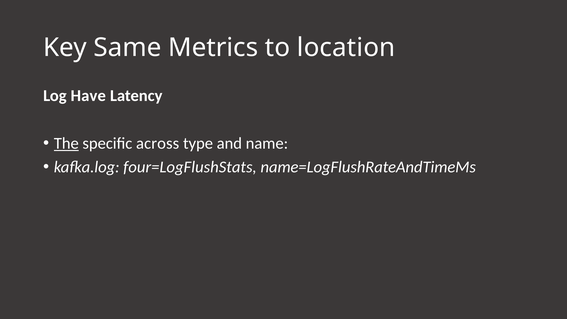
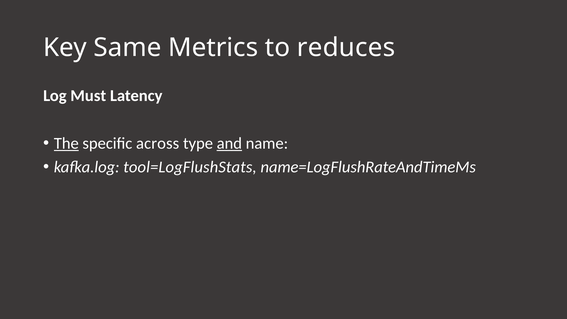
location: location -> reduces (346, 48)
Have: Have -> Must (88, 96)
and underline: none -> present (229, 143)
four=LogFlushStats: four=LogFlushStats -> tool=LogFlushStats (190, 167)
